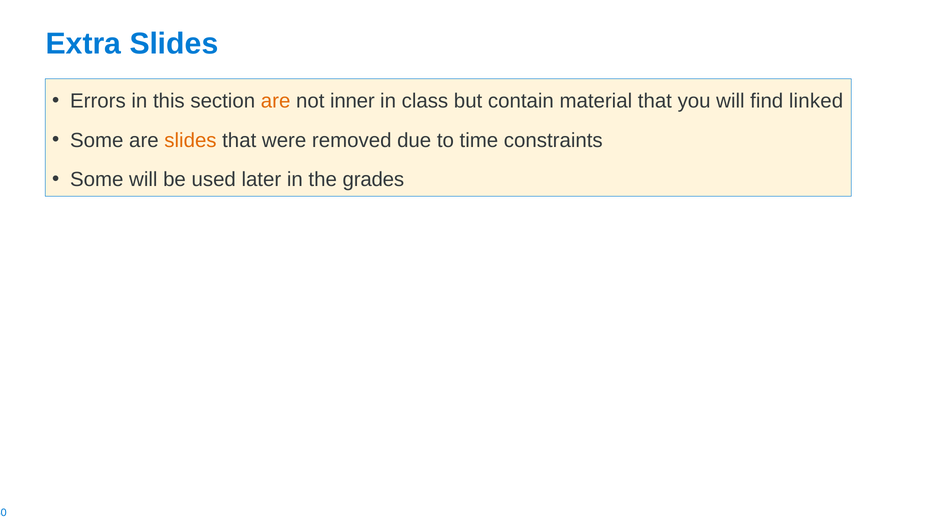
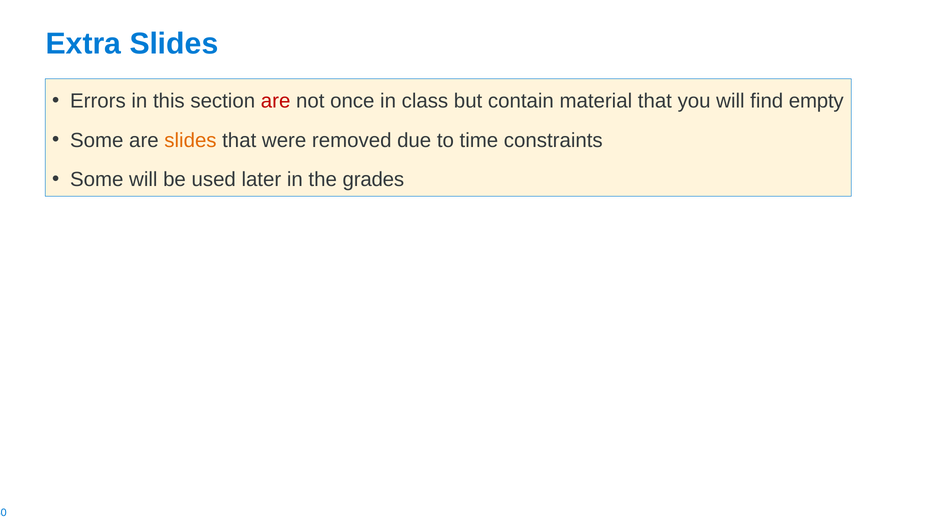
are colour: orange -> red (276, 101)
inner: inner -> once (352, 101)
linked: linked -> empty (816, 101)
